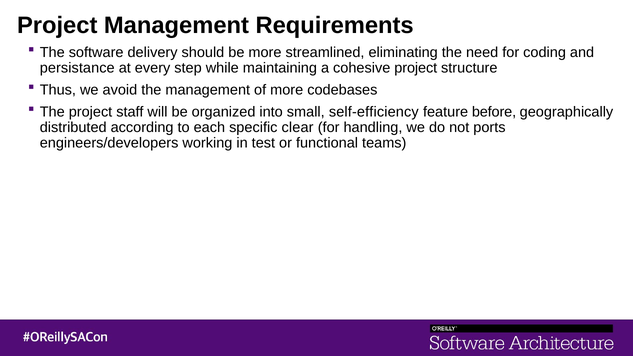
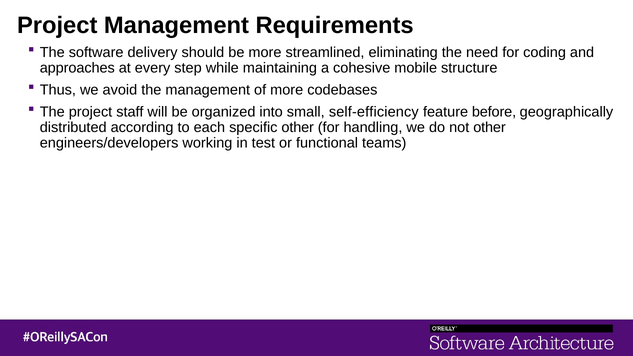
persistance: persistance -> approaches (77, 68)
cohesive project: project -> mobile (416, 68)
specific clear: clear -> other (298, 127)
not ports: ports -> other (490, 127)
